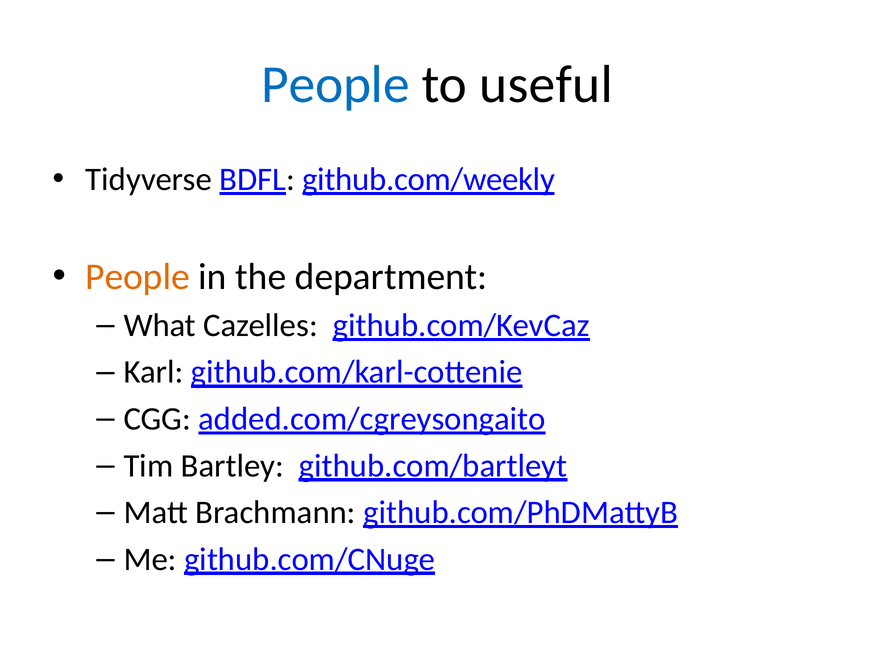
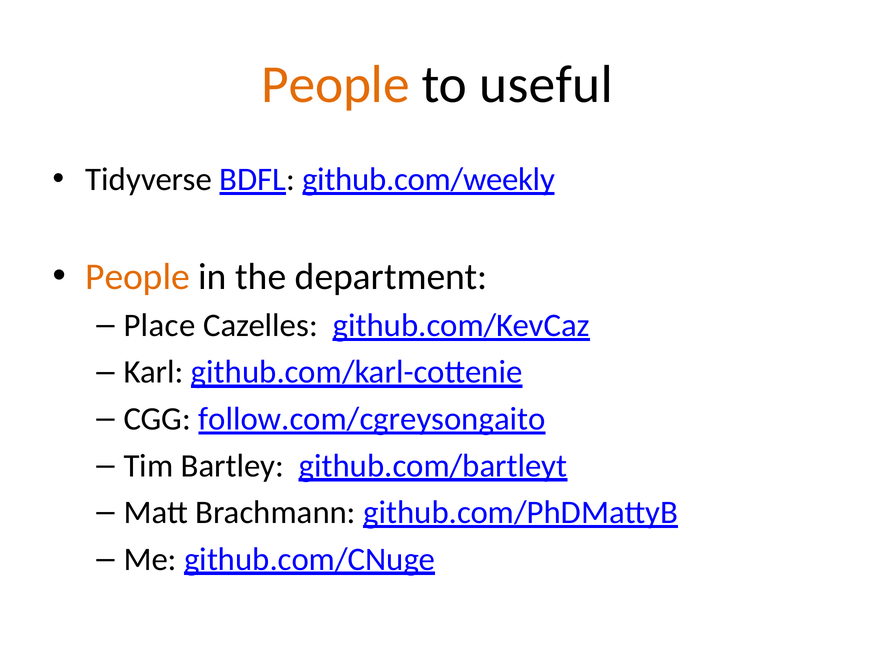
People colour: blue -> orange (335, 85)
What: What -> Place (159, 326)
added.com/cgreysongaito: added.com/cgreysongaito -> follow.com/cgreysongaito (372, 419)
